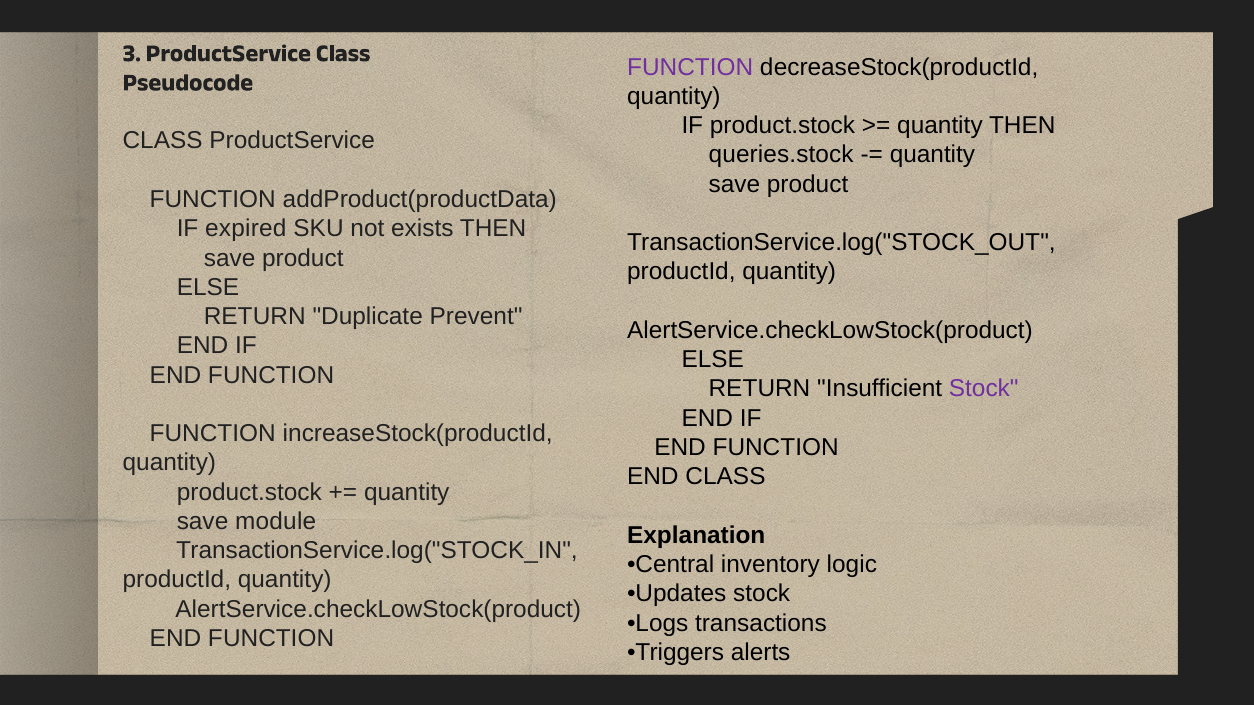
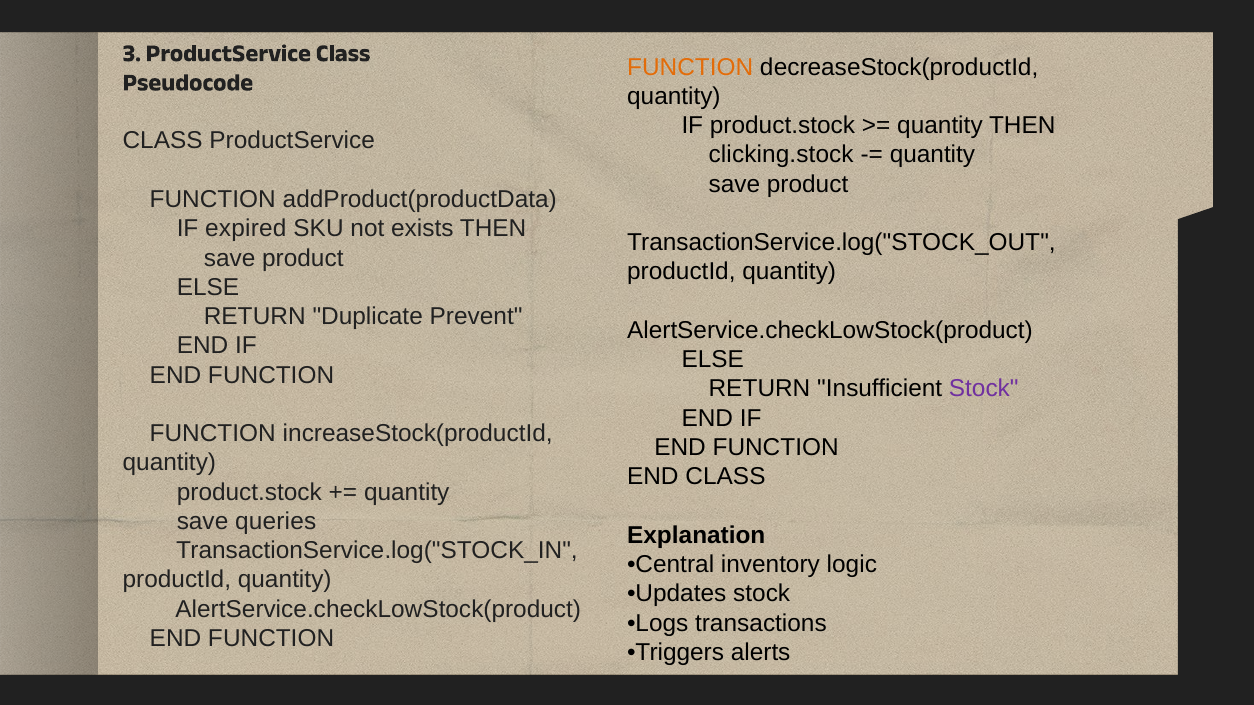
FUNCTION colour: purple -> orange (690, 67)
queries.stock: queries.stock -> clicking.stock (781, 155)
module: module -> queries (276, 522)
